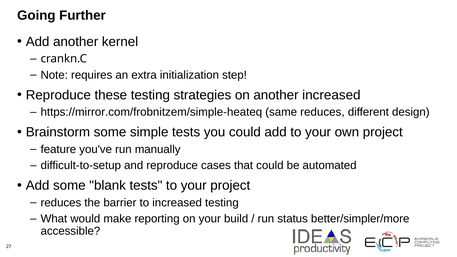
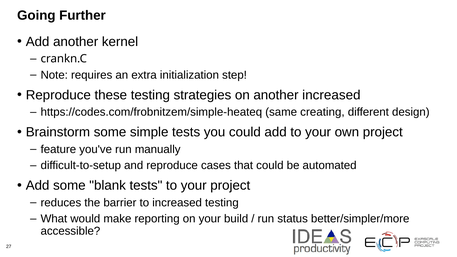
https://mirror.com/frobnitzem/simple-heateq: https://mirror.com/frobnitzem/simple-heateq -> https://codes.com/frobnitzem/simple-heateq (151, 112)
same reduces: reduces -> creating (322, 112)
